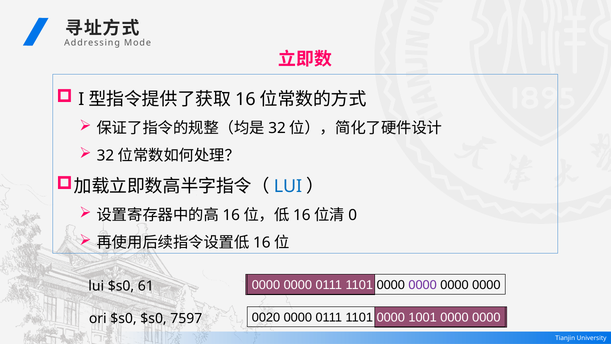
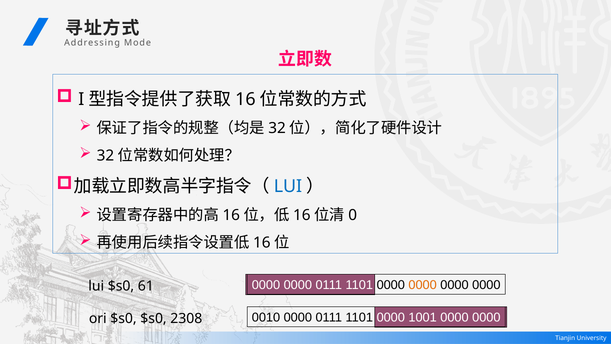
0000 colour: purple -> orange (423, 285)
0020: 0020 -> 0010 (266, 317)
7597: 7597 -> 2308 (186, 319)
